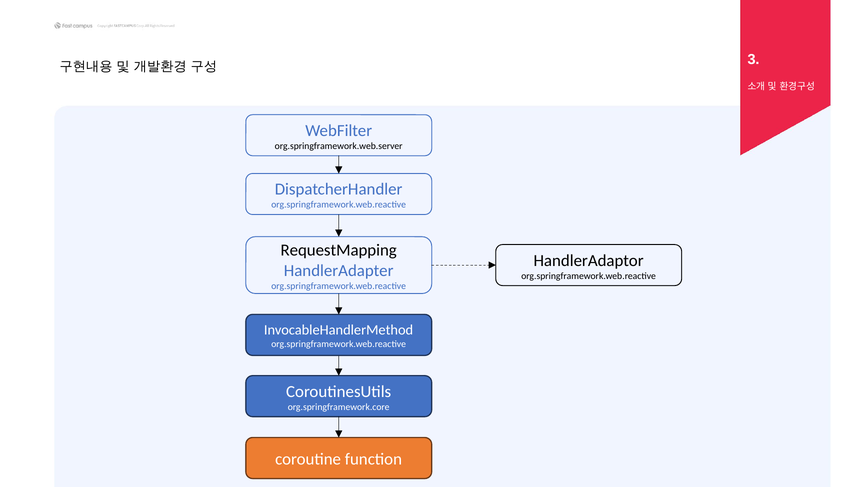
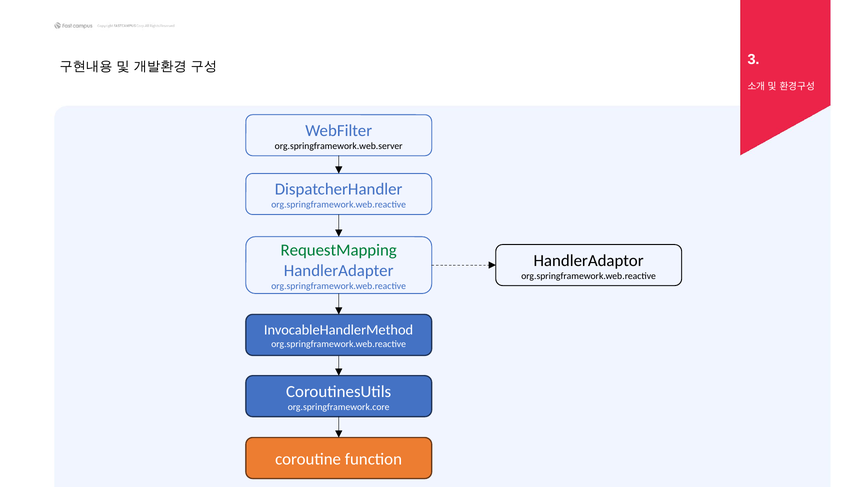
RequestMapping colour: black -> green (339, 250)
